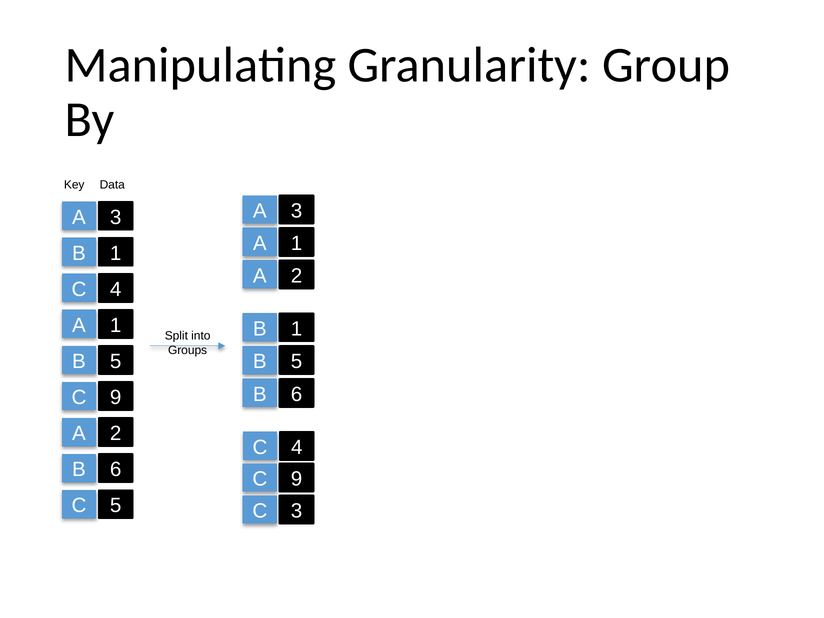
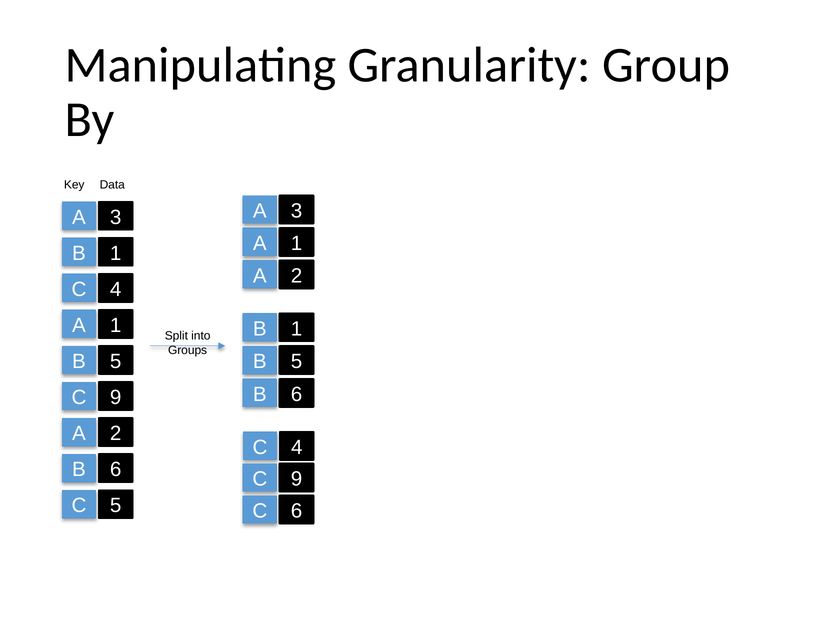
C 3: 3 -> 6 (297, 511)
